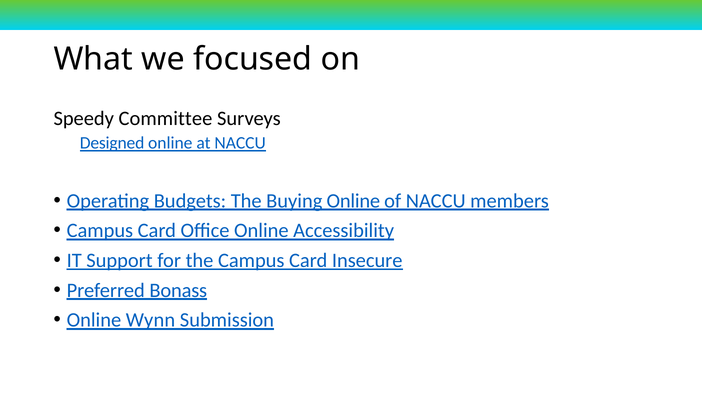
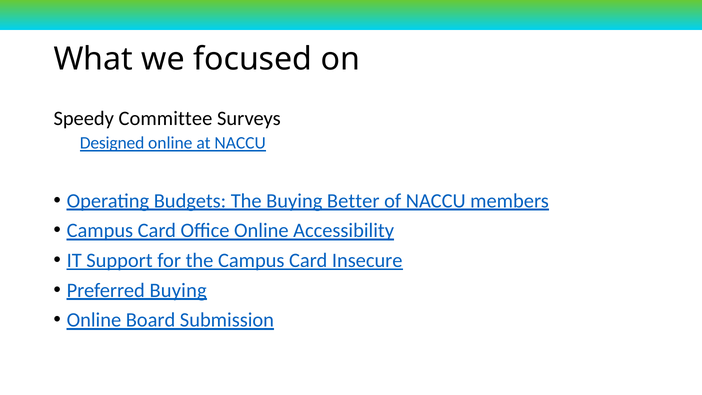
Buying Online: Online -> Better (353, 201)
Preferred Bonass: Bonass -> Buying (178, 290)
Wynn: Wynn -> Board (151, 320)
